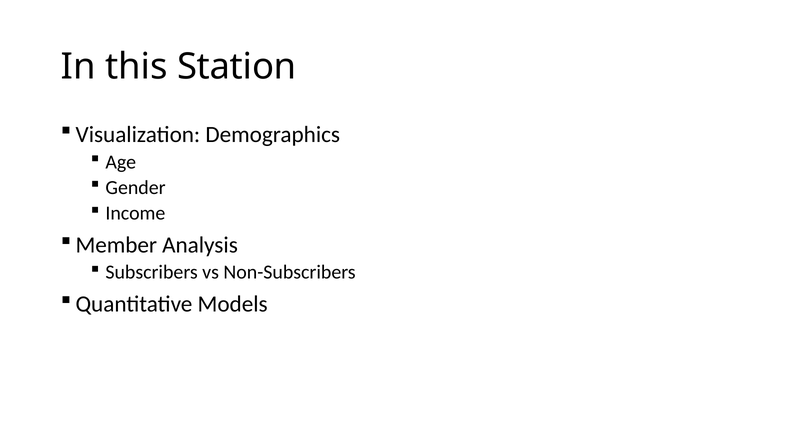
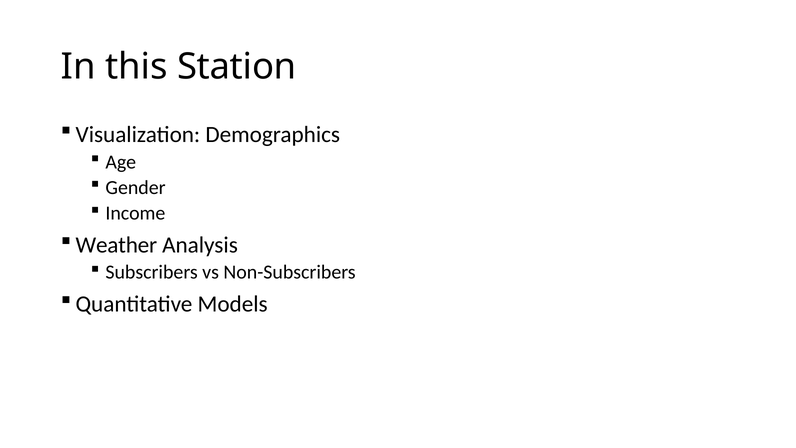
Member: Member -> Weather (116, 245)
